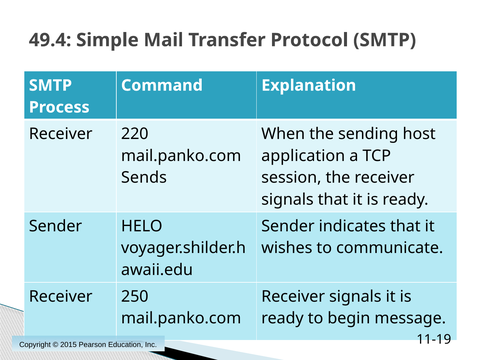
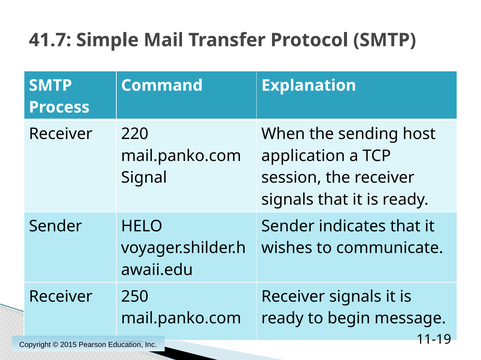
49.4: 49.4 -> 41.7 (50, 40)
Sends: Sends -> Signal (144, 178)
